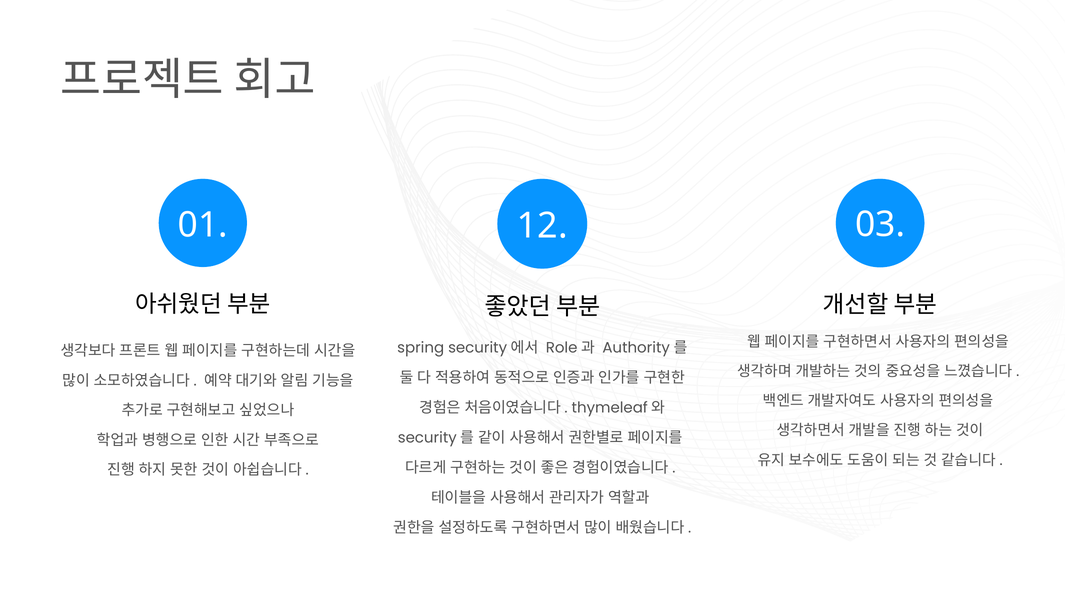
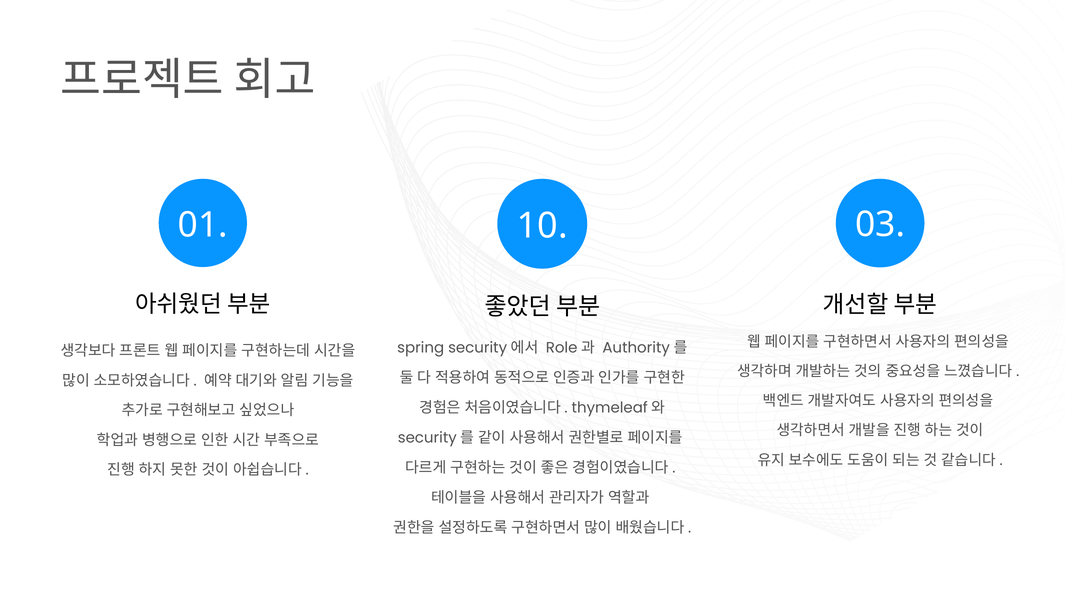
12: 12 -> 10 (542, 226)
